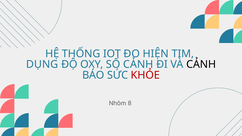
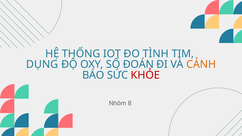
HIỆN: HIỆN -> TÌNH (156, 54)
SỐ CẢNH: CẢNH -> ĐOÁN (138, 64)
CẢNH colour: black -> orange (201, 64)
